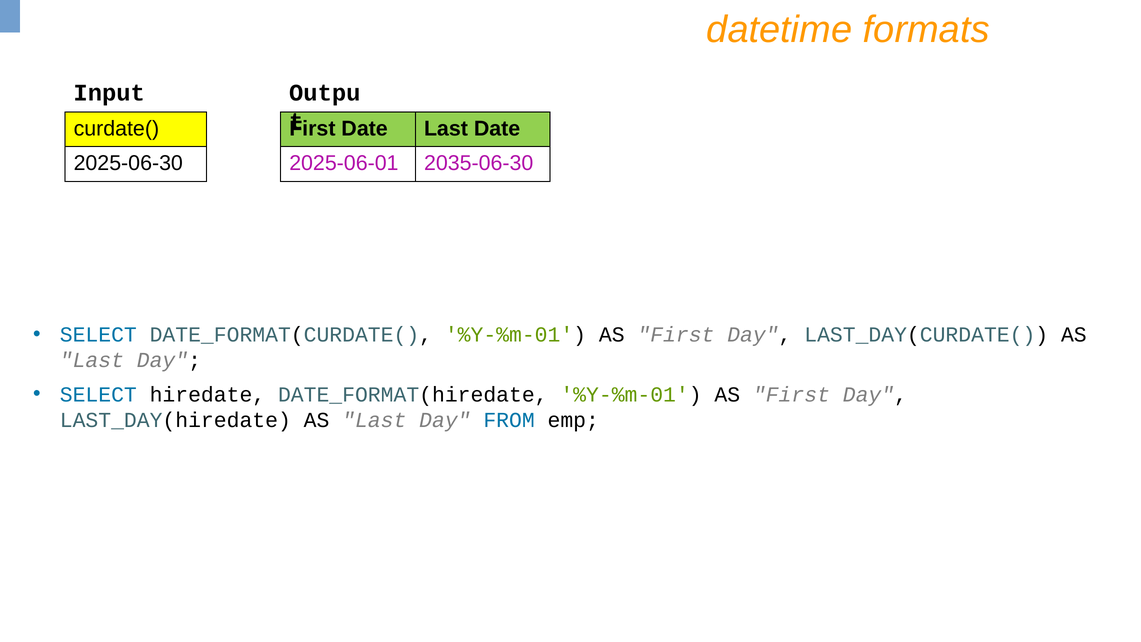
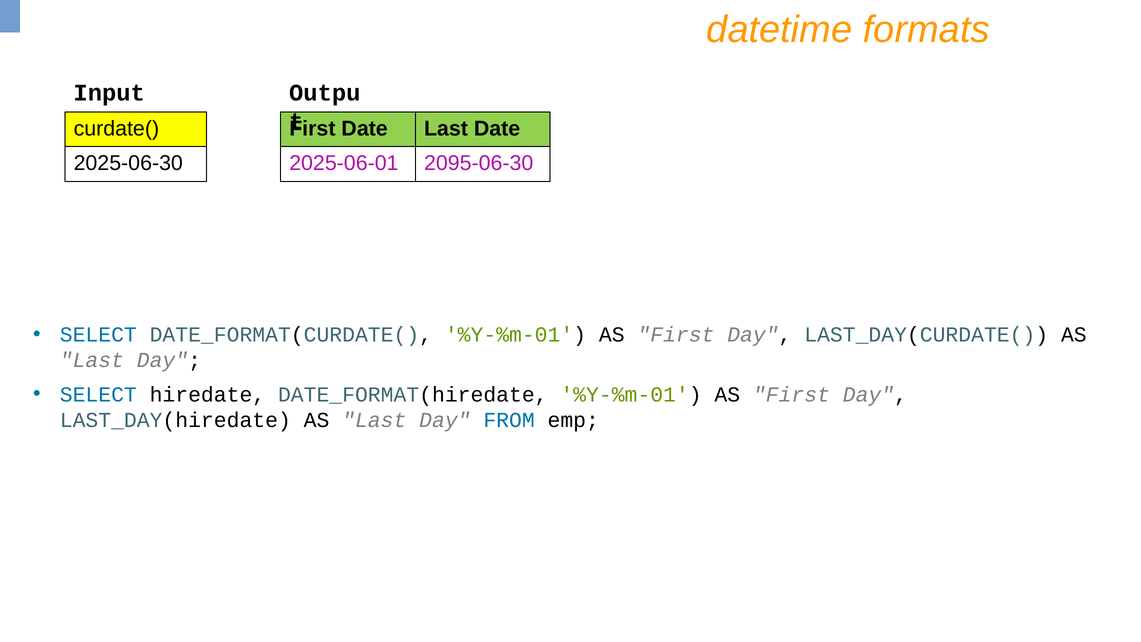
2035-06-30: 2035-06-30 -> 2095-06-30 (479, 163)
